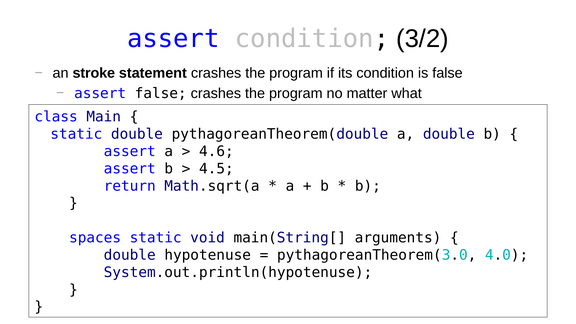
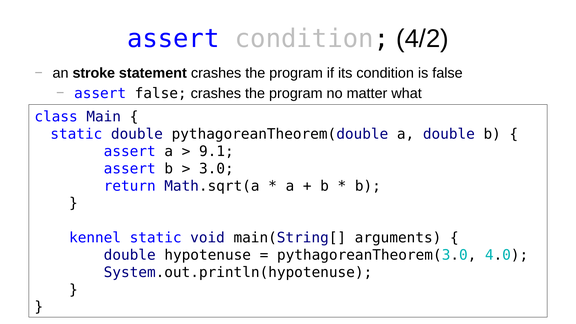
3/2: 3/2 -> 4/2 (423, 39)
4.6: 4.6 -> 9.1 (216, 151)
4.5: 4.5 -> 3.0 (216, 169)
spaces: spaces -> kennel (95, 238)
